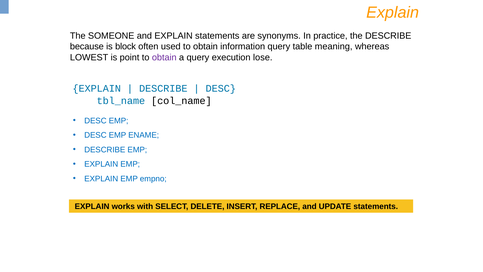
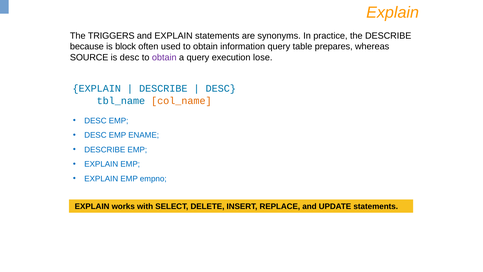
SOMEONE: SOMEONE -> TRIGGERS (111, 36)
meaning: meaning -> prepares (334, 47)
LOWEST: LOWEST -> SOURCE (89, 57)
is point: point -> desc (130, 57)
col_name colour: black -> orange (181, 101)
